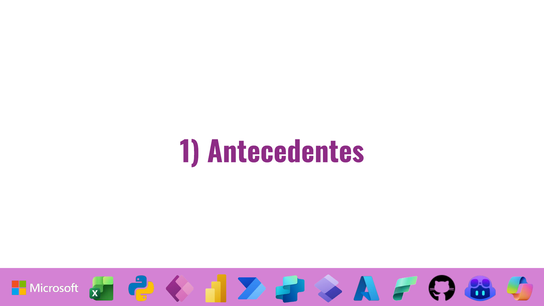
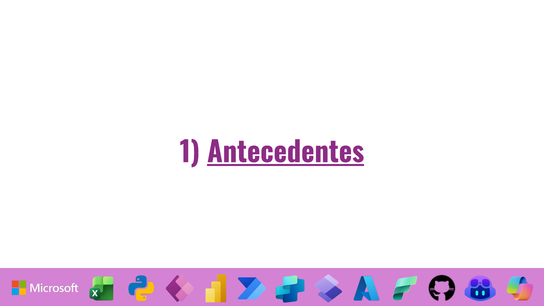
Antecedentes underline: none -> present (286, 153)
